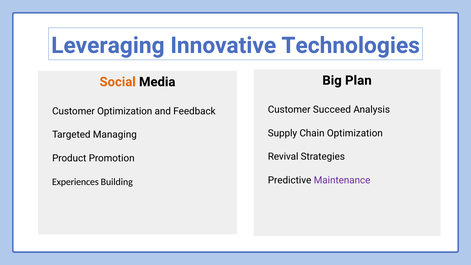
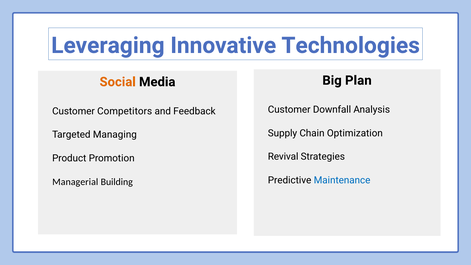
Succeed: Succeed -> Downfall (332, 110)
Customer Optimization: Optimization -> Competitors (125, 111)
Experiences: Experiences -> Managerial (75, 182)
Maintenance colour: purple -> blue (342, 180)
